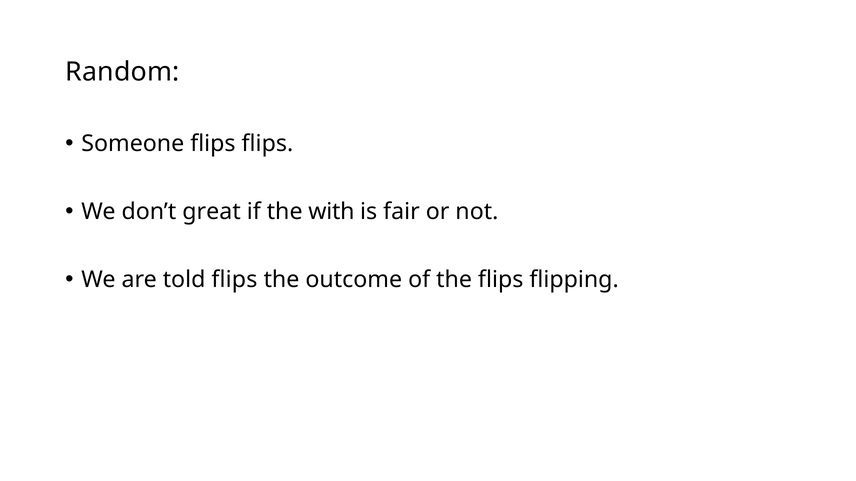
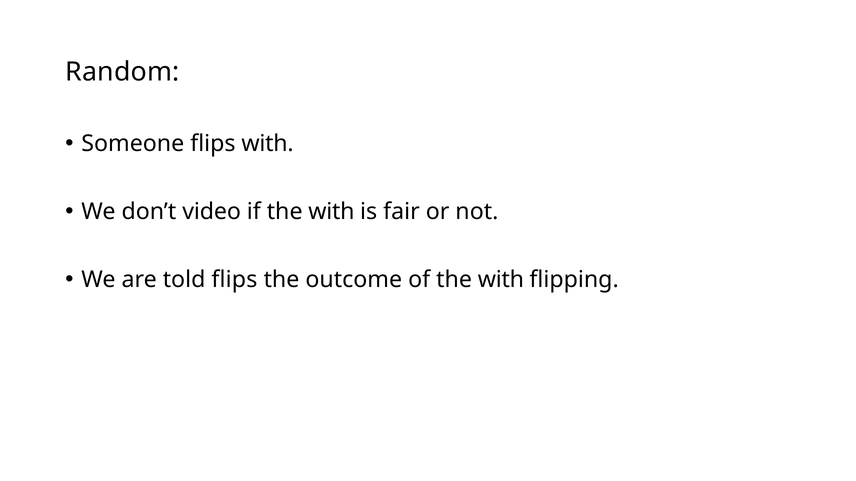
flips flips: flips -> with (268, 144)
great: great -> video (212, 212)
of the flips: flips -> with (501, 280)
